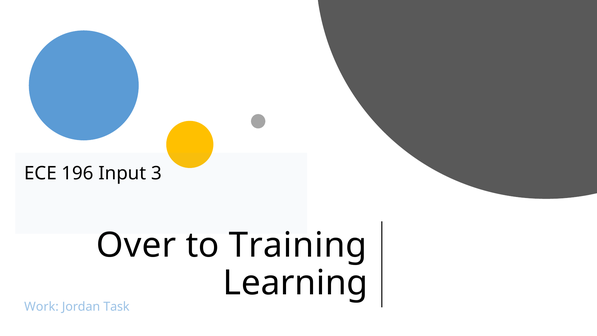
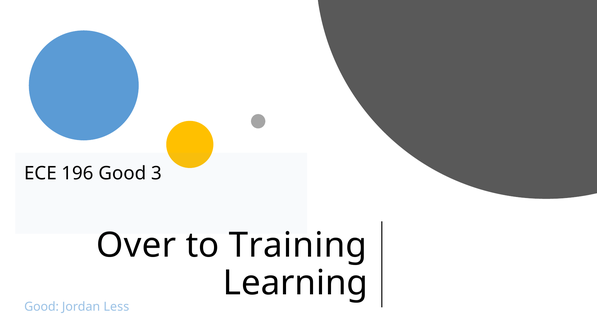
196 Input: Input -> Good (122, 173)
Work: Work -> Good (42, 307)
Task: Task -> Less (116, 307)
